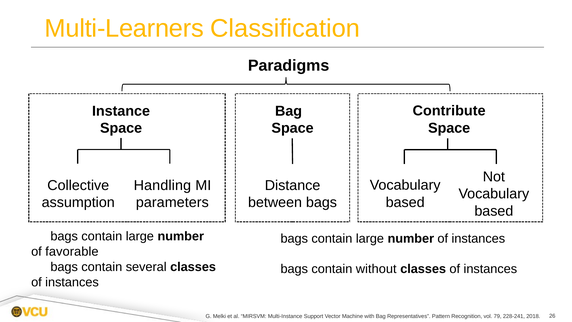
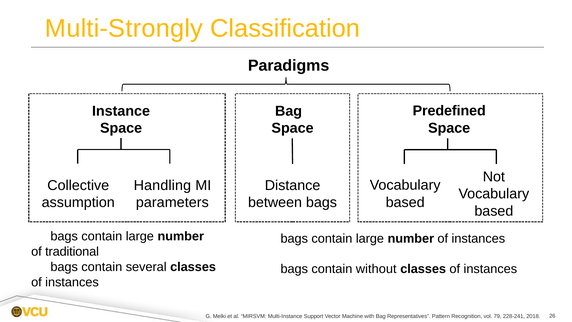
Multi-Learners: Multi-Learners -> Multi-Strongly (124, 28)
Contribute: Contribute -> Predefined (449, 111)
favorable: favorable -> traditional (72, 252)
